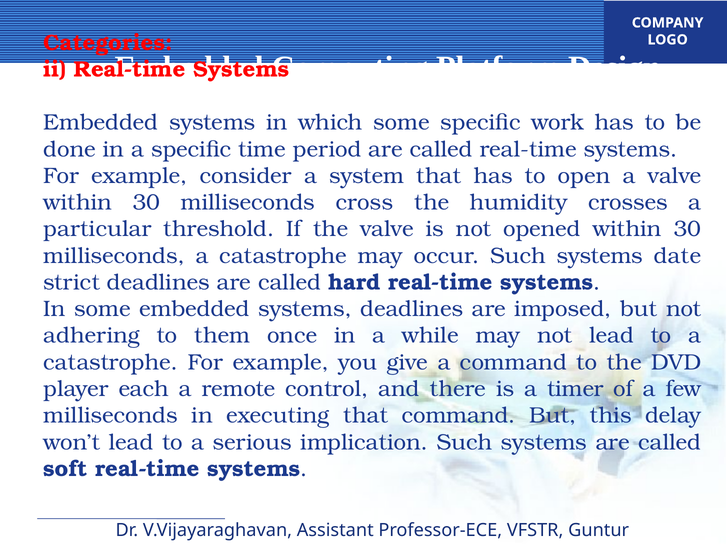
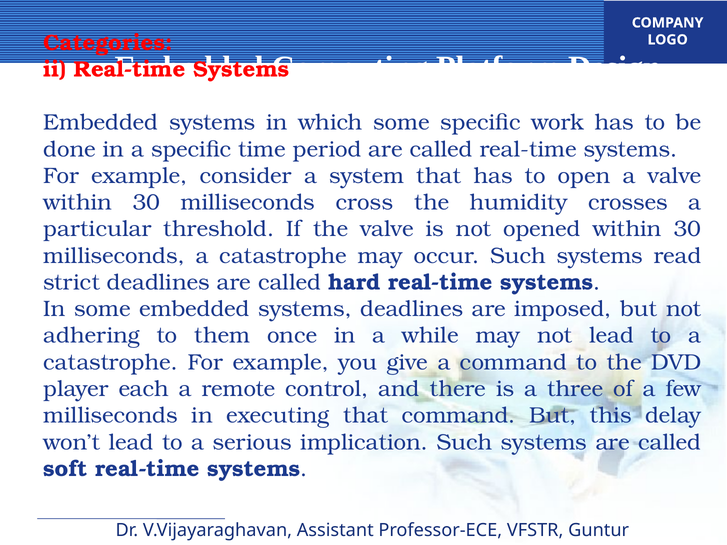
date: date -> read (678, 256)
timer: timer -> three (575, 389)
